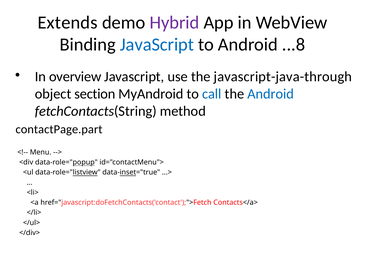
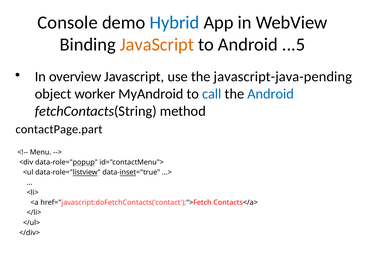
Extends: Extends -> Console (68, 22)
Hybrid colour: purple -> blue (174, 22)
JavaScript colour: blue -> orange (157, 45)
...8: ...8 -> ...5 (294, 45)
javascript-java-through: javascript-java-through -> javascript-java-pending (283, 76)
section: section -> worker (95, 94)
